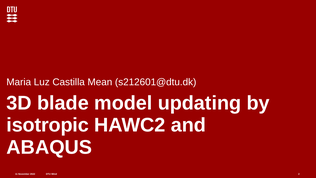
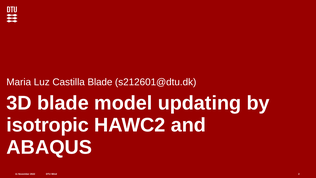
Castilla Mean: Mean -> Blade (100, 82)
